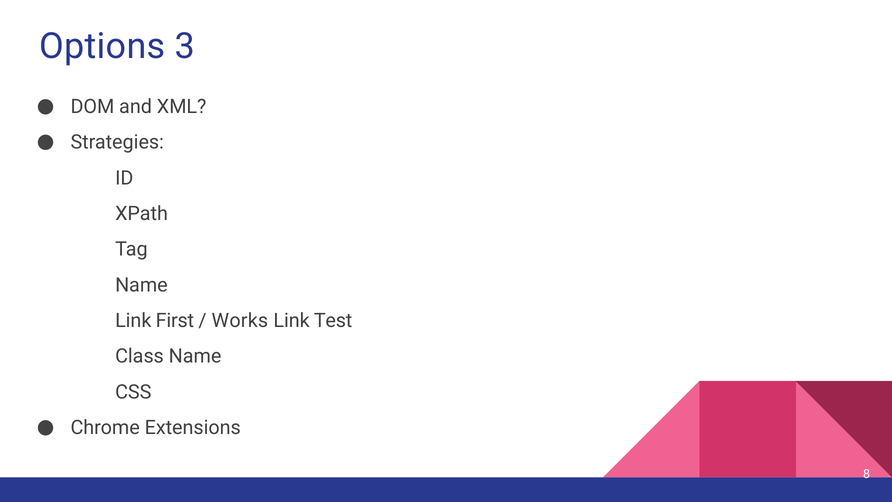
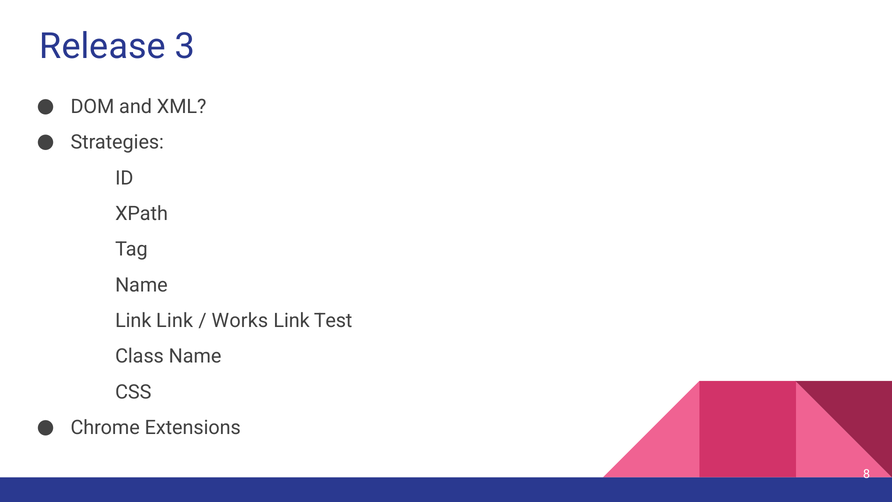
Options: Options -> Release (103, 46)
Link First: First -> Link (175, 321)
